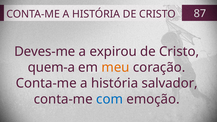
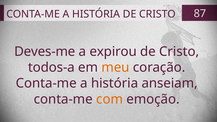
quem-a: quem-a -> todos-a (51, 67)
salvador: salvador -> anseiam (170, 83)
com colour: blue -> orange (110, 99)
